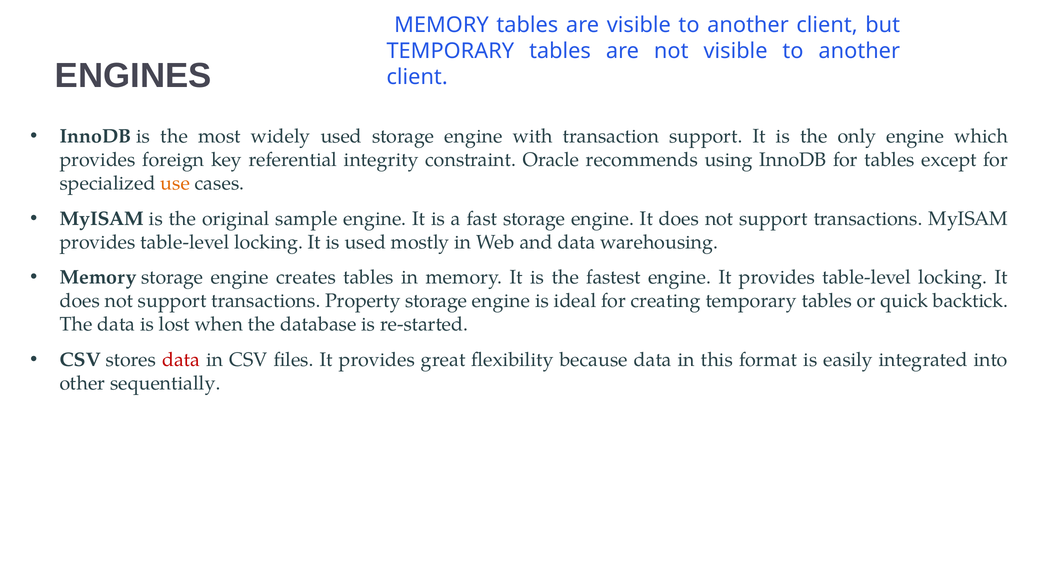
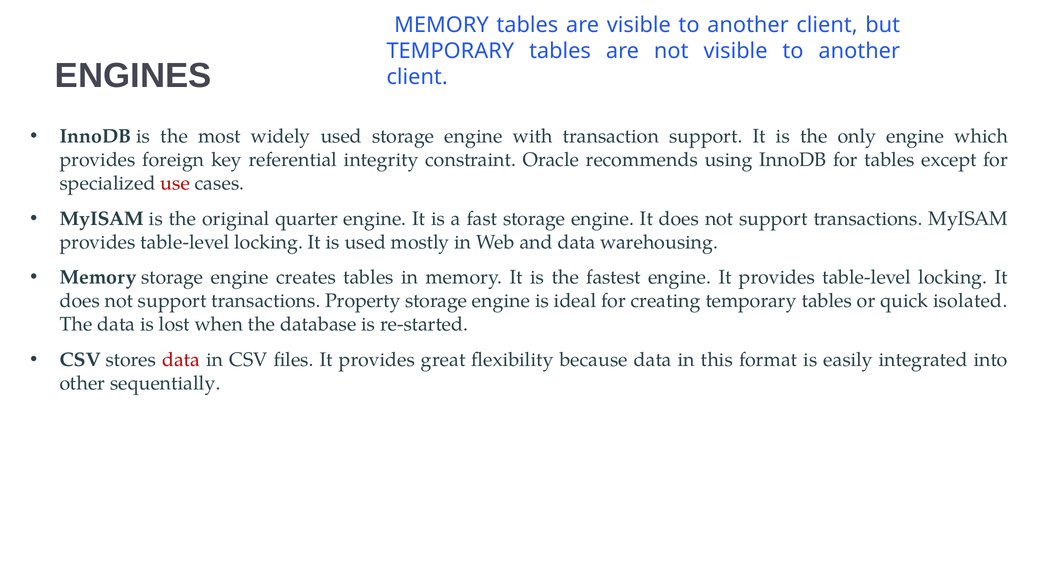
use colour: orange -> red (175, 183)
sample: sample -> quarter (307, 219)
backtick: backtick -> isolated (970, 301)
